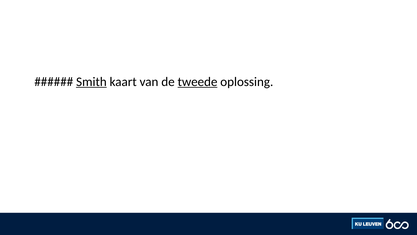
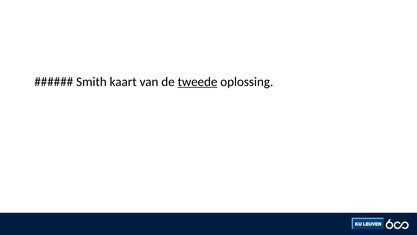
Smith underline: present -> none (91, 82)
